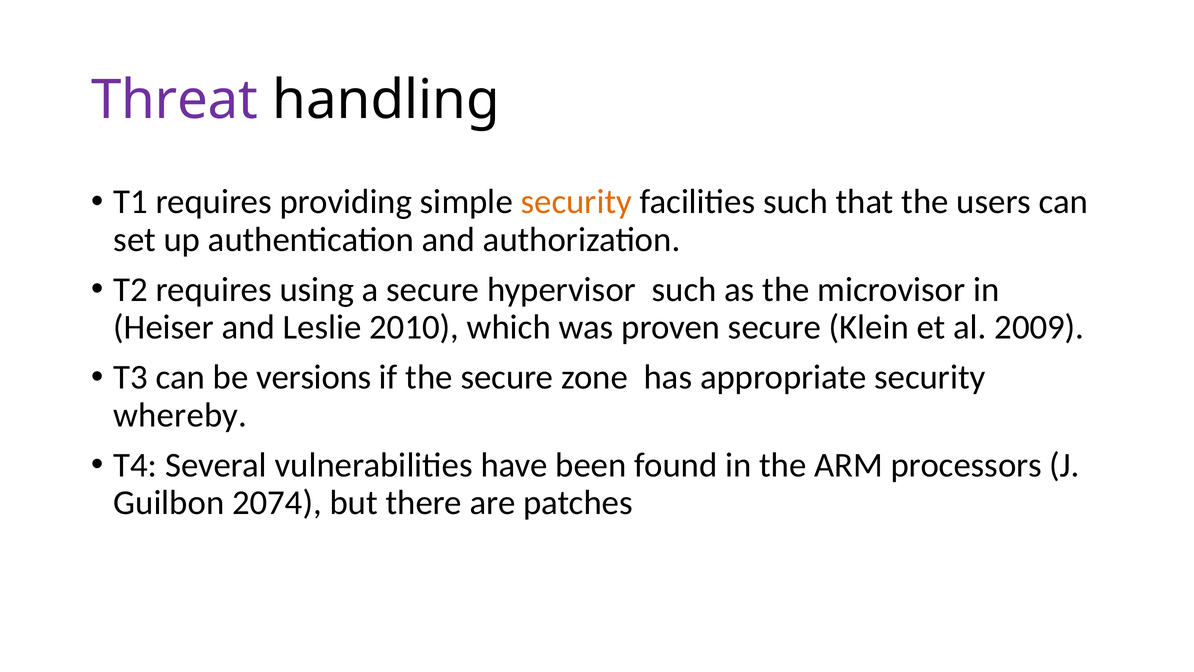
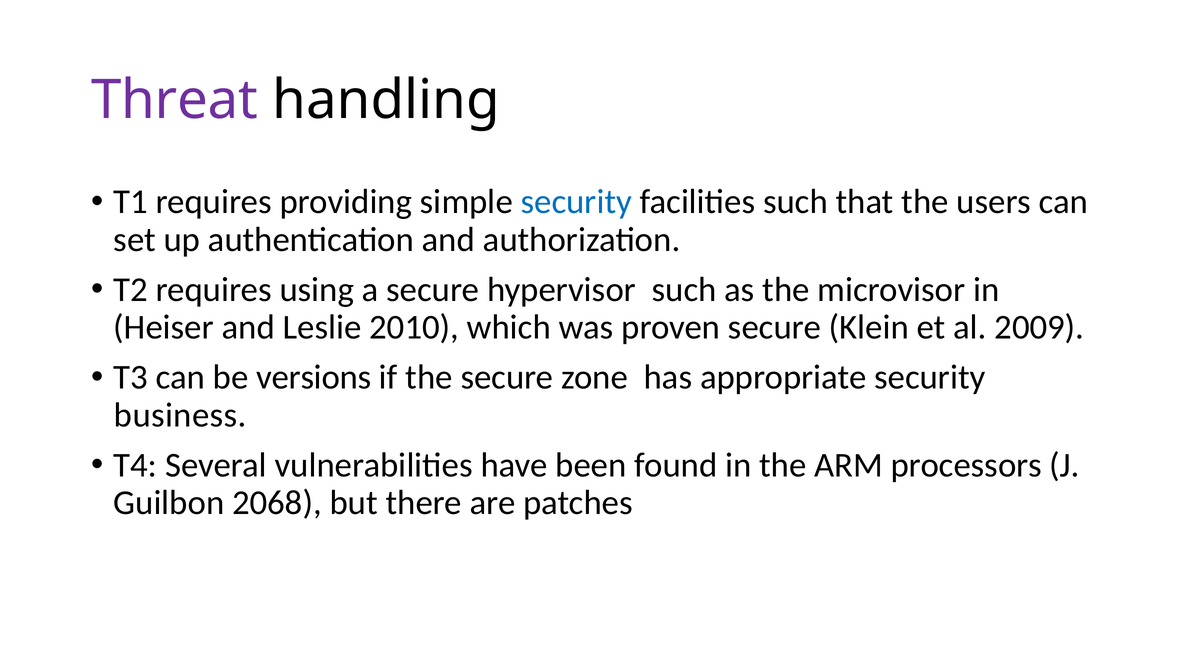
security colour: orange -> blue (576, 202)
whereby: whereby -> business (180, 415)
2074: 2074 -> 2068 (277, 503)
